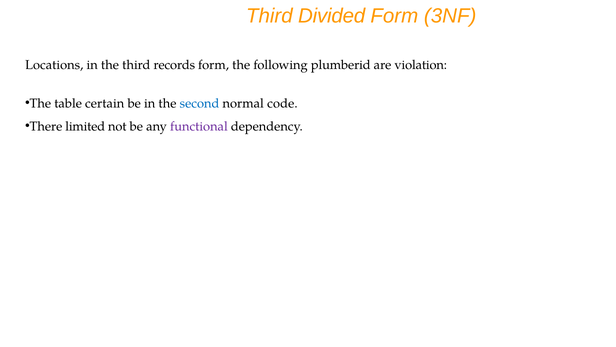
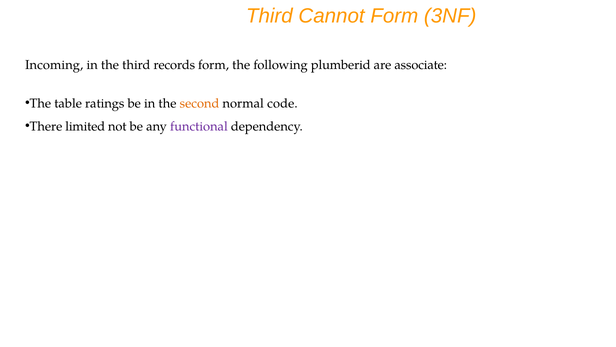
Divided: Divided -> Cannot (332, 16)
Locations: Locations -> Incoming (54, 65)
violation: violation -> associate (421, 65)
certain: certain -> ratings (105, 103)
second colour: blue -> orange (200, 103)
